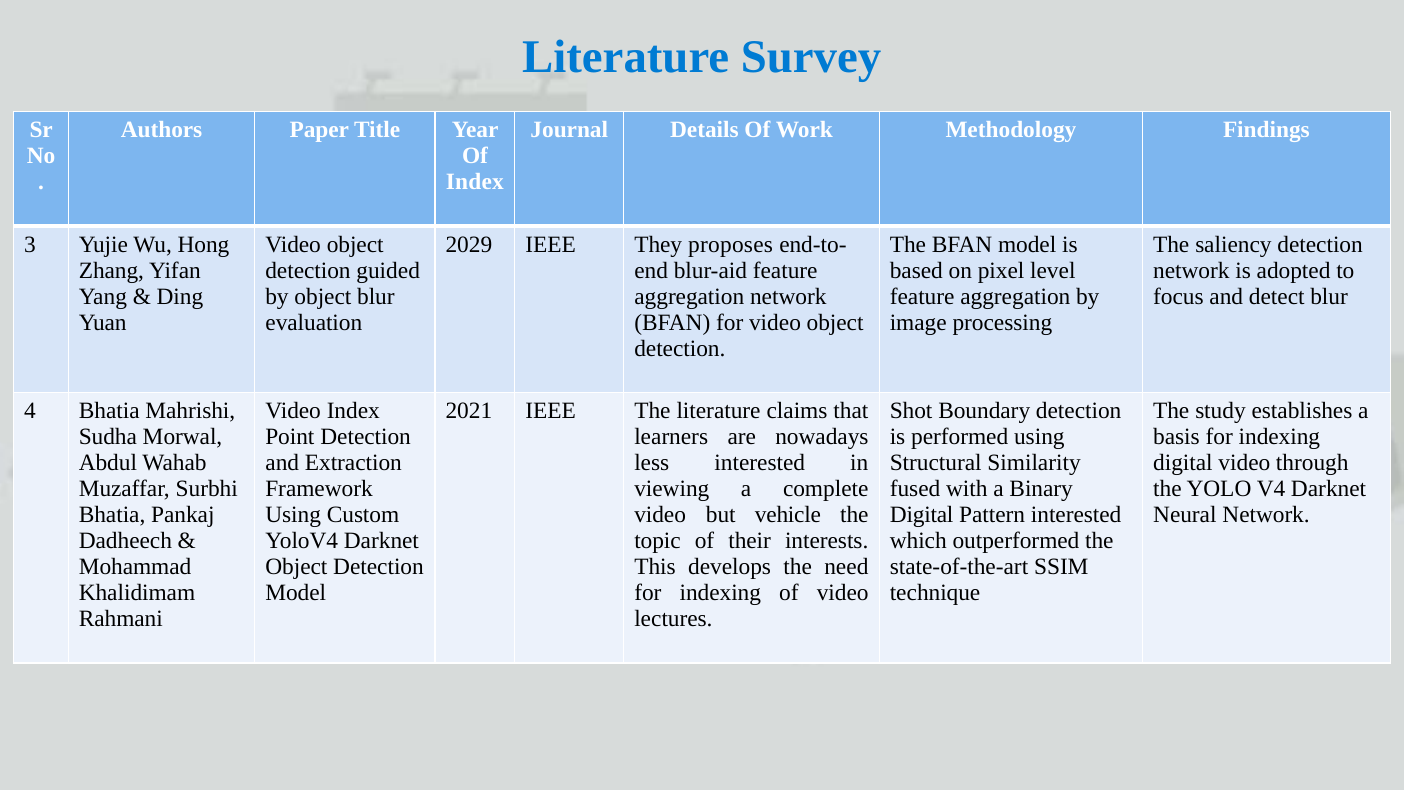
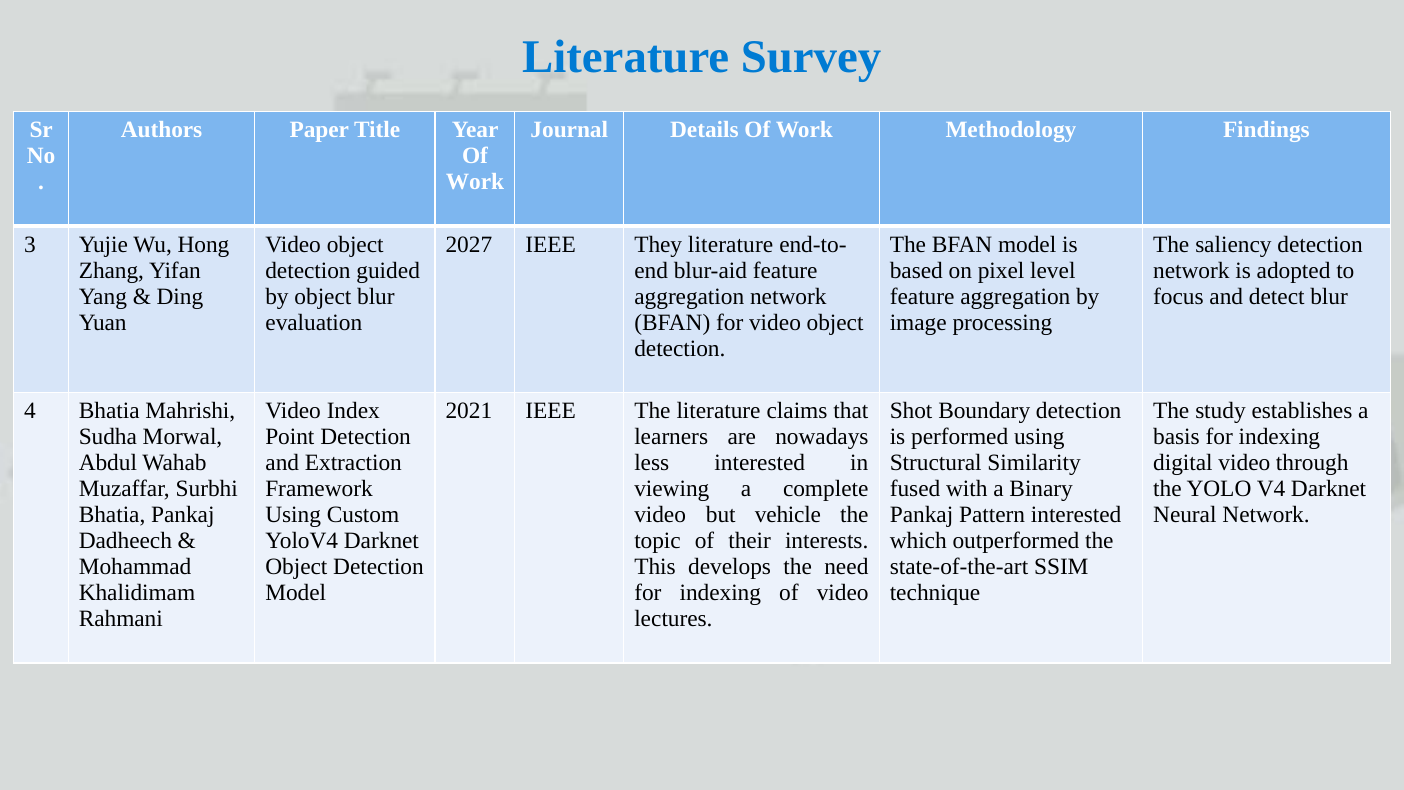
Index: Index -> Work (475, 182)
2029: 2029 -> 2027 (469, 244)
They proposes: proposes -> literature (731, 244)
Digital: Digital -> Pankaj (922, 515)
